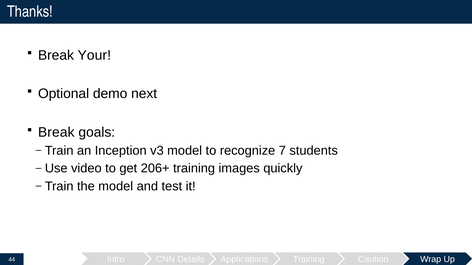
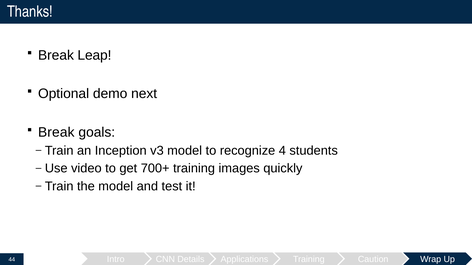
Your: Your -> Leap (94, 55)
7: 7 -> 4 (282, 151)
206+: 206+ -> 700+ (155, 169)
